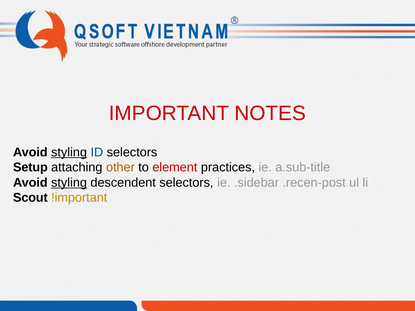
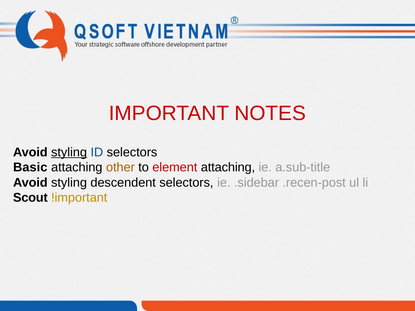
Setup: Setup -> Basic (30, 168)
element practices: practices -> attaching (228, 168)
styling underline: present -> none (69, 183)
